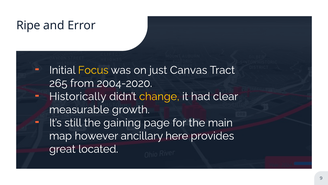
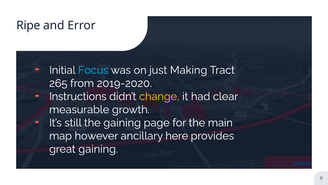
Focus colour: yellow -> light blue (93, 70)
Canvas: Canvas -> Making (189, 70)
2004-2020: 2004-2020 -> 2019-2020 (124, 83)
Historically: Historically -> Instructions (78, 96)
great located: located -> gaining (98, 149)
